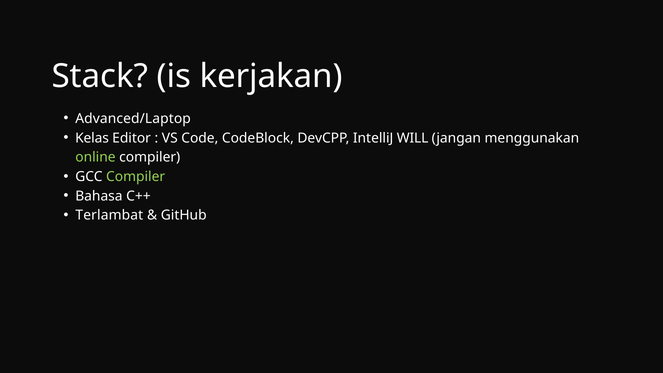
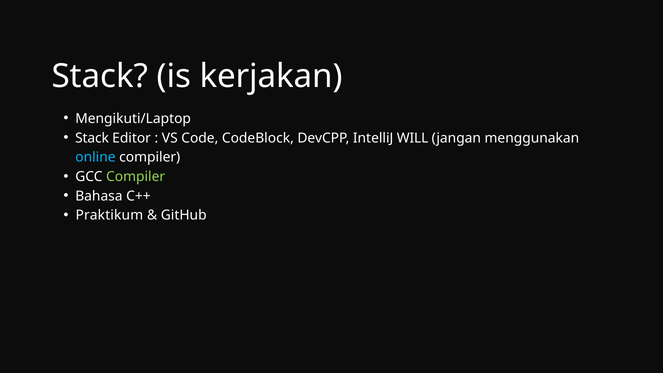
Advanced/Laptop: Advanced/Laptop -> Mengikuti/Laptop (133, 119)
Kelas: Kelas -> Stack (92, 138)
online colour: light green -> light blue (95, 157)
Terlambat: Terlambat -> Praktikum (109, 215)
